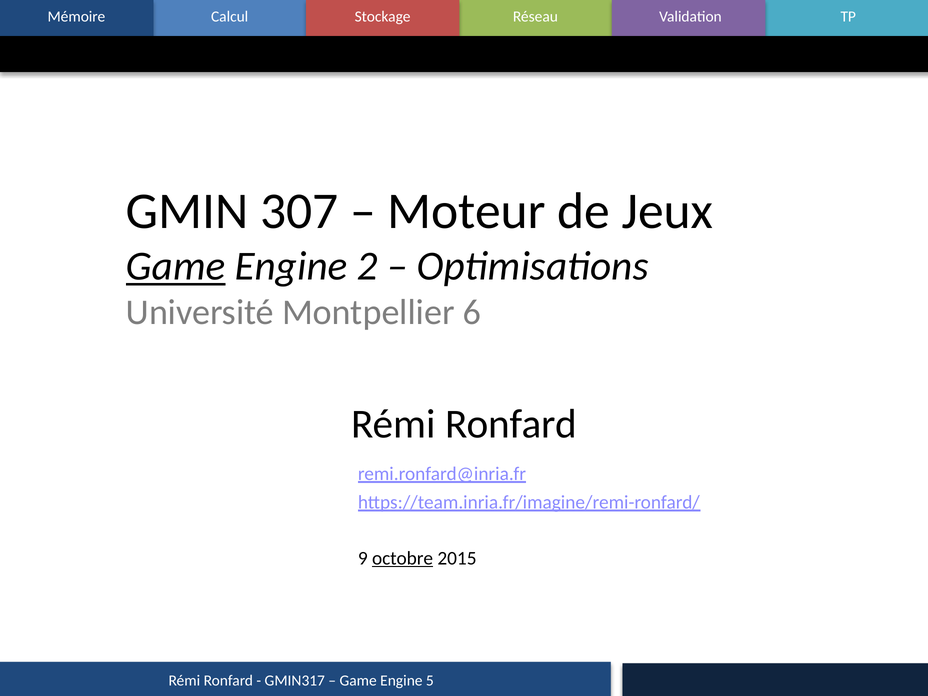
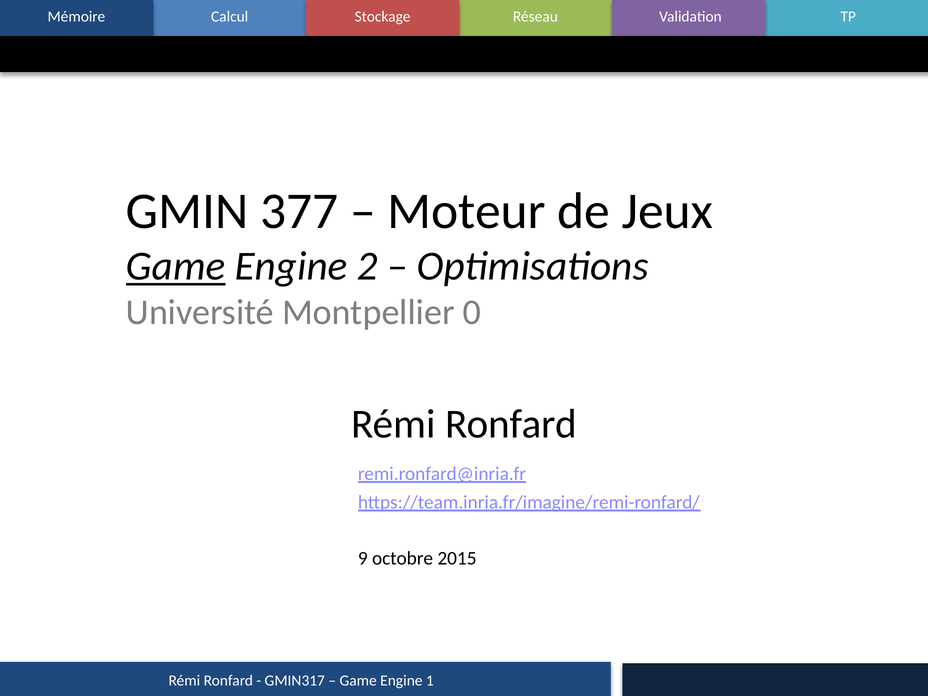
307: 307 -> 377 (299, 211)
6: 6 -> 0 (472, 312)
octobre underline: present -> none (403, 558)
5: 5 -> 1 (430, 681)
